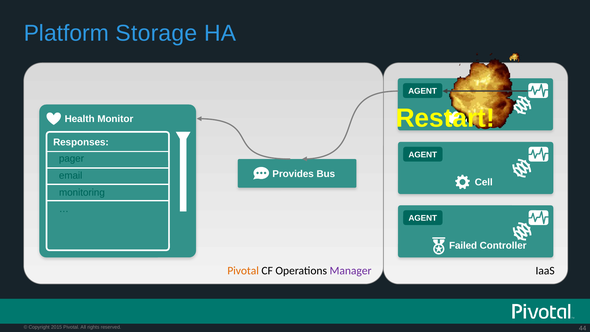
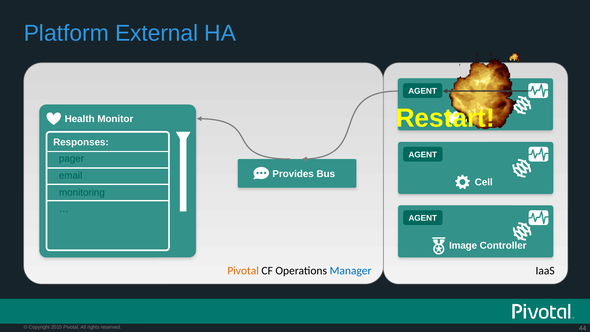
Storage: Storage -> External (157, 33)
Failed: Failed -> Image (463, 246)
Manager colour: purple -> blue (351, 271)
